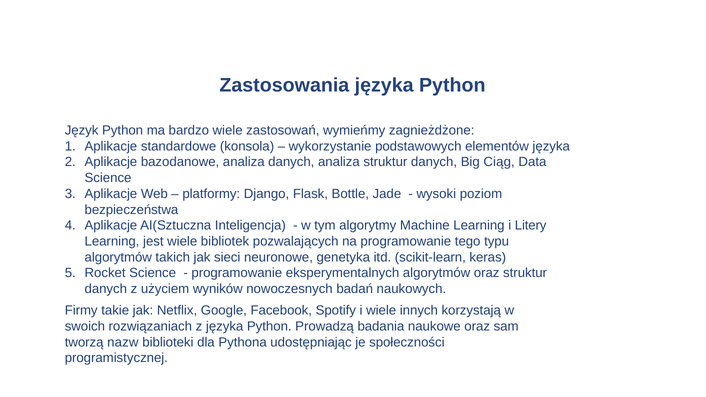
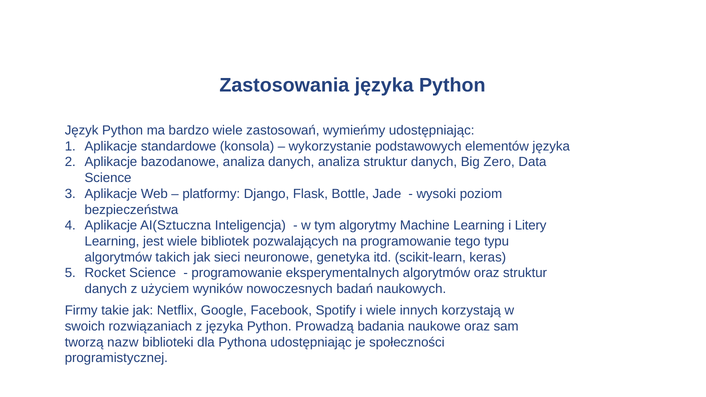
wymieńmy zagnieżdżone: zagnieżdżone -> udostępniając (432, 130)
Ciąg: Ciąg -> Zero (499, 162)
